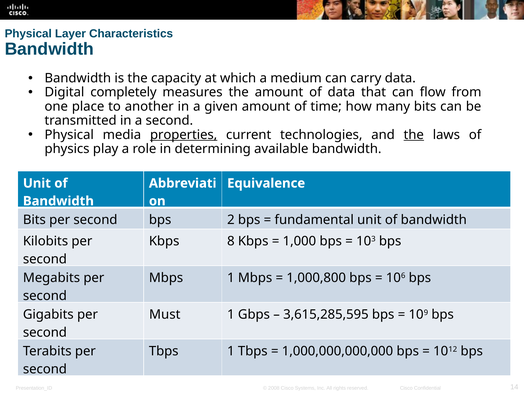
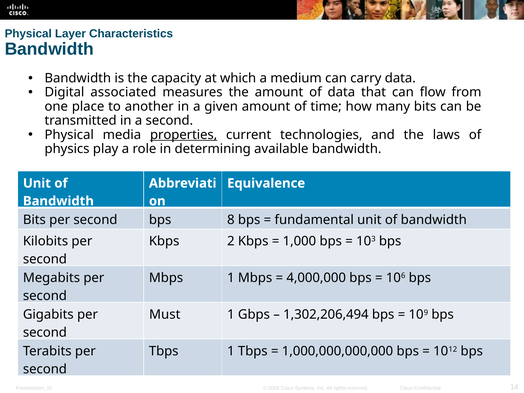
completely: completely -> associated (123, 92)
the underline: present -> none (414, 135)
2: 2 -> 8 (231, 220)
8: 8 -> 2 (231, 241)
1,000,800: 1,000,800 -> 4,000,000 (316, 278)
3,615,285,595: 3,615,285,595 -> 1,302,206,494 (326, 315)
